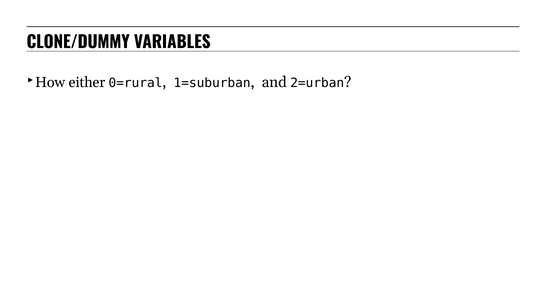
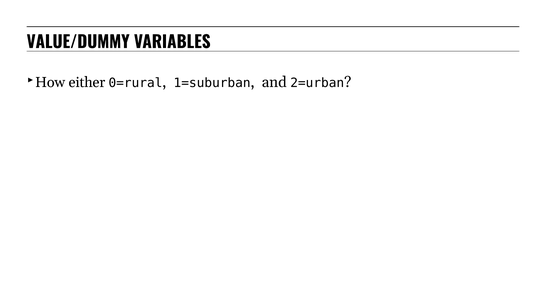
CLONE/DUMMY: CLONE/DUMMY -> VALUE/DUMMY (78, 42)
